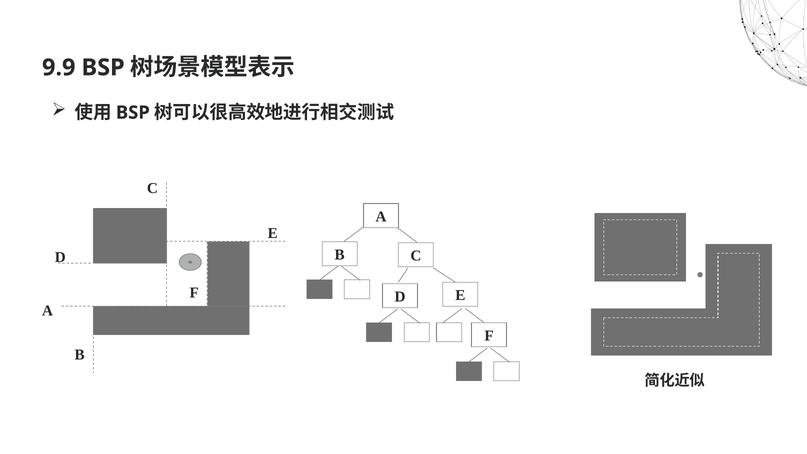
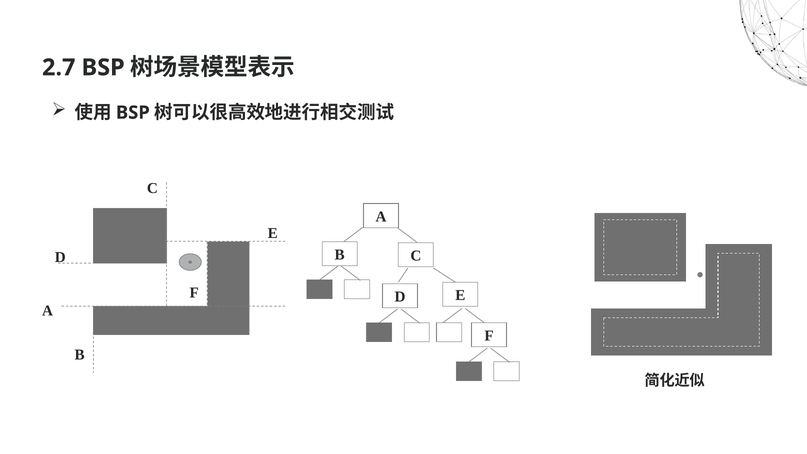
9.9: 9.9 -> 2.7 (59, 68)
